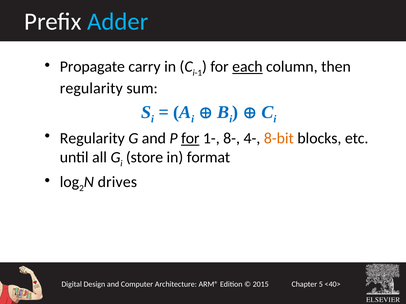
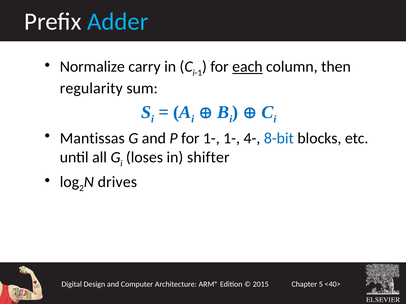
Propagate: Propagate -> Normalize (92, 67)
Regularity: Regularity -> Mantissas (92, 139)
for underline: present -> none (190, 139)
1- 8-: 8- -> 1- (232, 139)
8-bit colour: orange -> blue (279, 139)
store: store -> loses (144, 158)
format: format -> shifter (208, 158)
